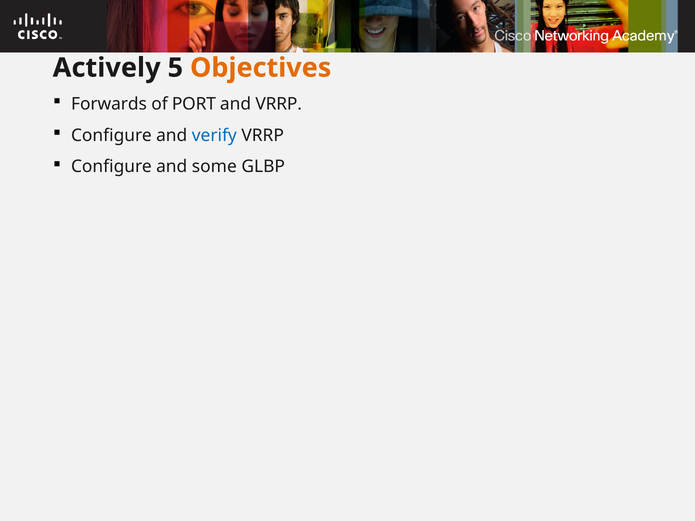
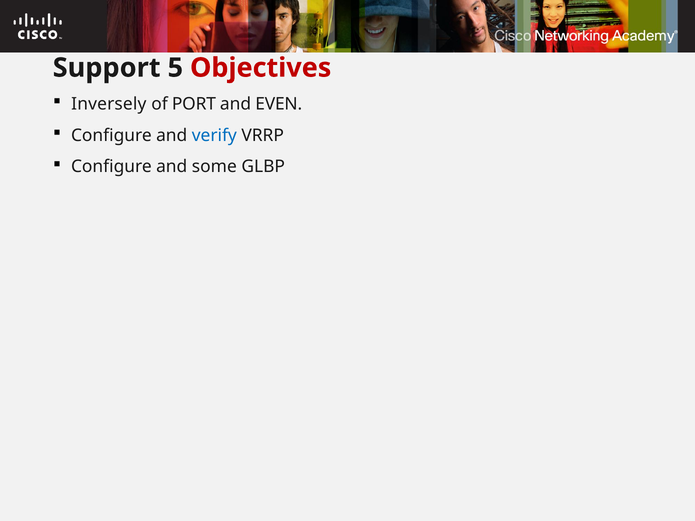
Actively: Actively -> Support (107, 68)
Objectives colour: orange -> red (261, 68)
Forwards: Forwards -> Inversely (109, 104)
and VRRP: VRRP -> EVEN (279, 104)
